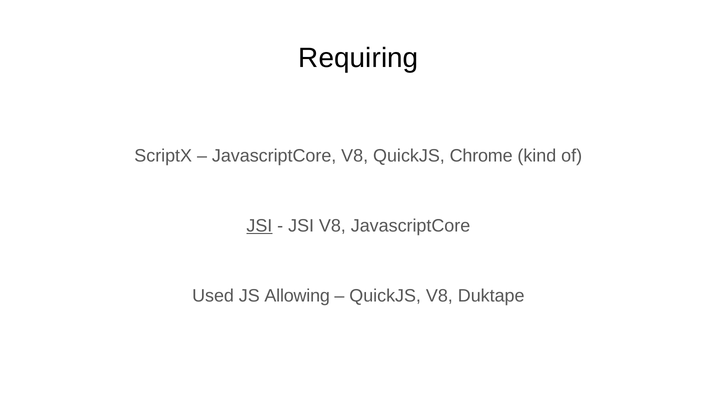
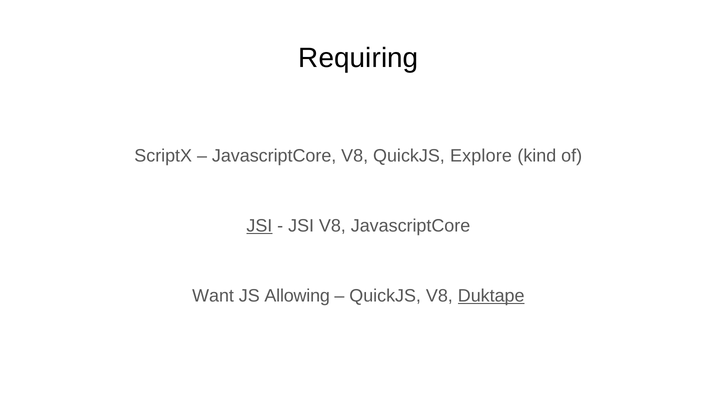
Chrome: Chrome -> Explore (481, 156)
Used: Used -> Want (213, 296)
Duktape underline: none -> present (491, 296)
